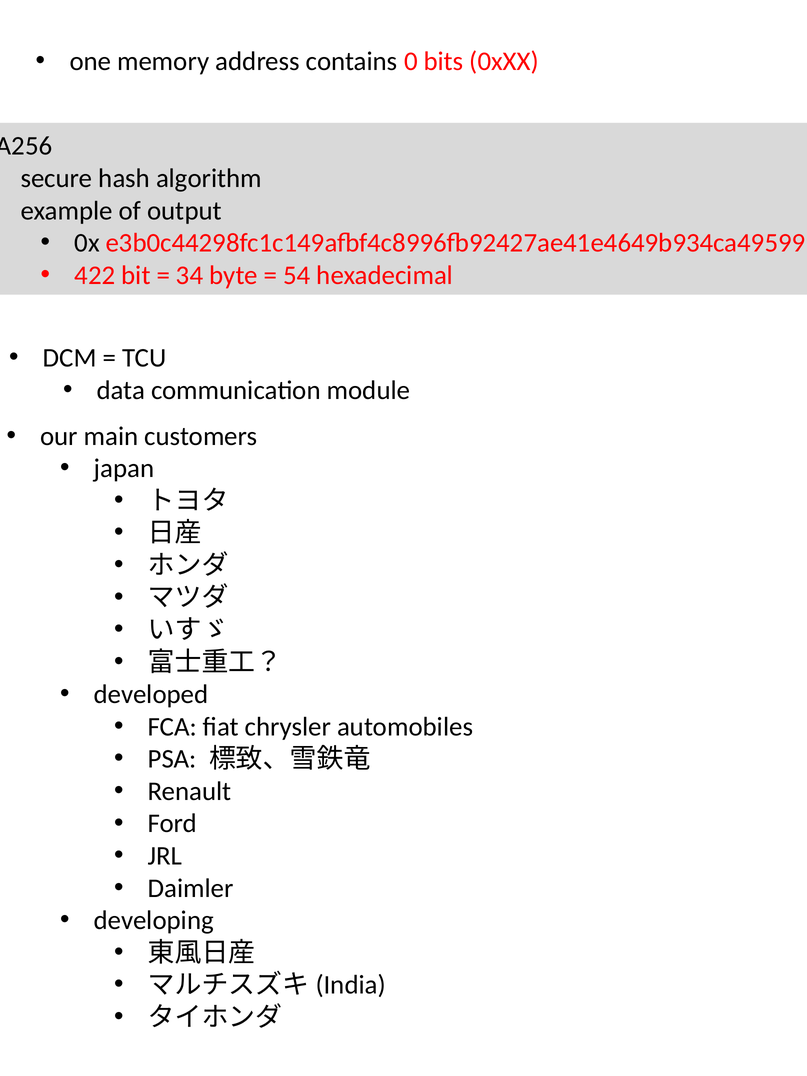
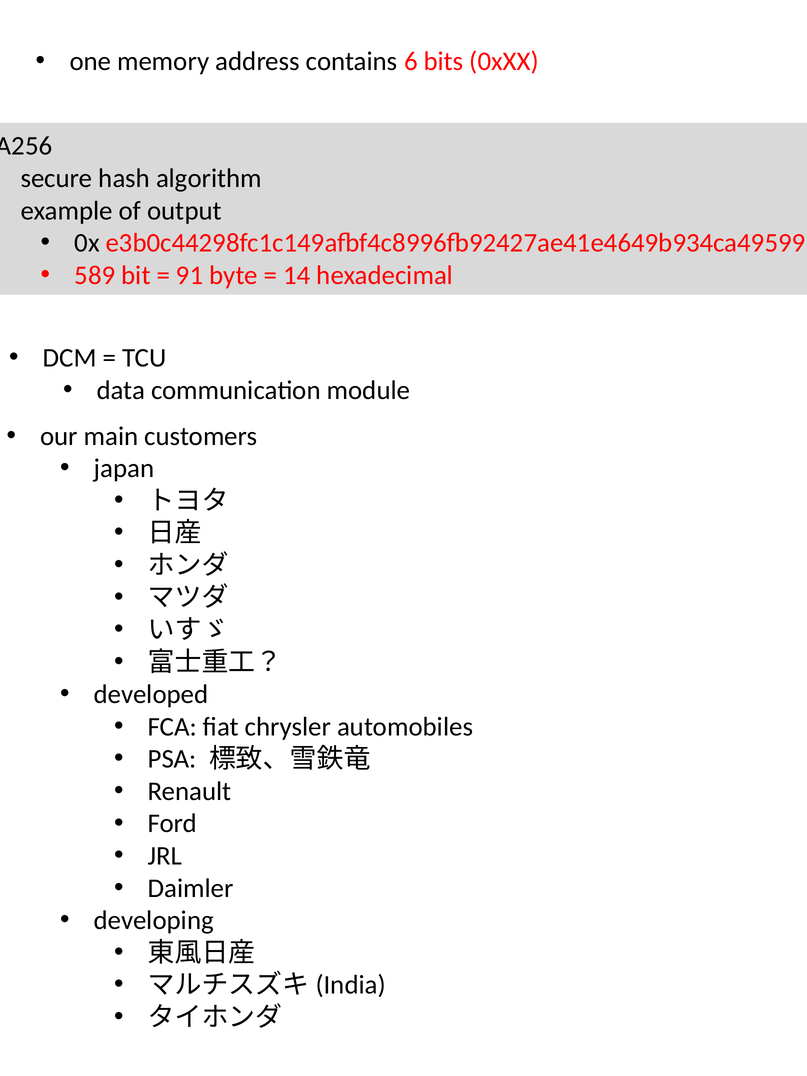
0: 0 -> 6 (411, 61)
422: 422 -> 589 (95, 275)
34: 34 -> 91 (190, 275)
54: 54 -> 14 (297, 275)
